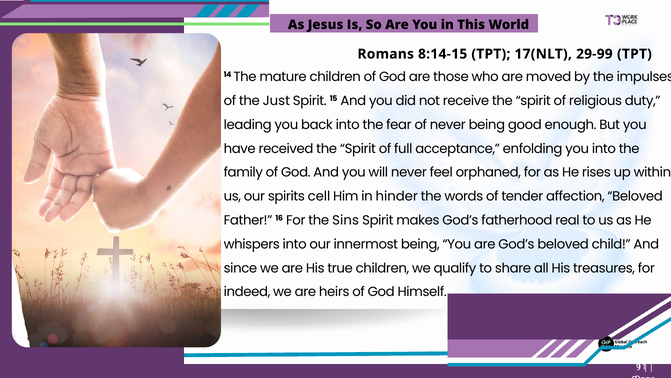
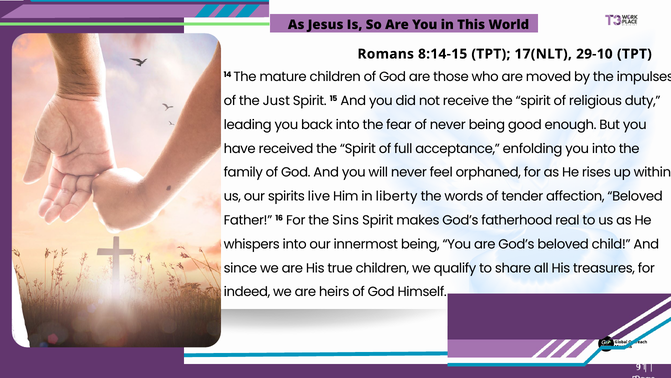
29-99: 29-99 -> 29-10 (594, 54)
cell: cell -> live (319, 196)
hinder: hinder -> liberty (397, 196)
